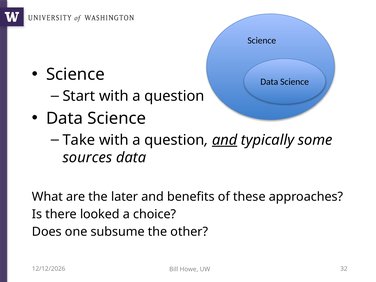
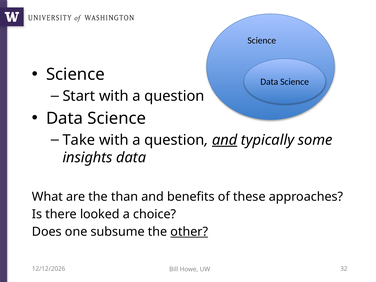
sources: sources -> insights (87, 157)
later: later -> than (125, 197)
other underline: none -> present (189, 232)
